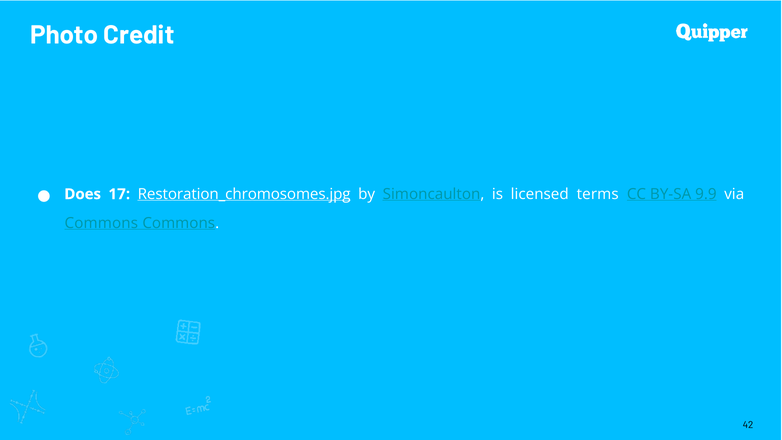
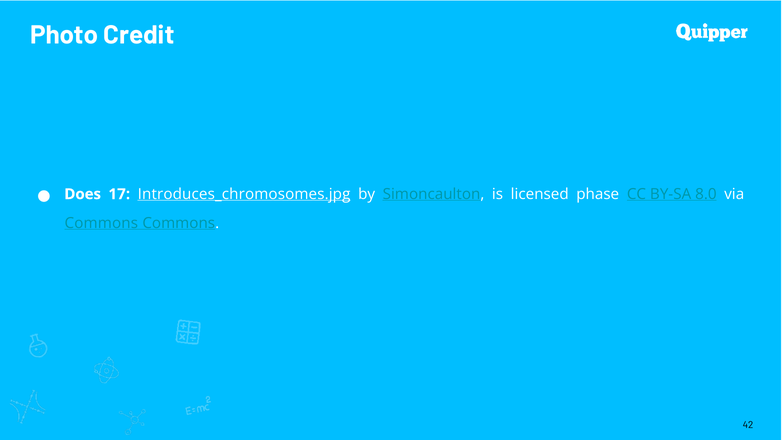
Restoration_chromosomes.jpg: Restoration_chromosomes.jpg -> Introduces_chromosomes.jpg (244, 194)
terms: terms -> phase (598, 194)
9.9: 9.9 -> 8.0 (706, 194)
